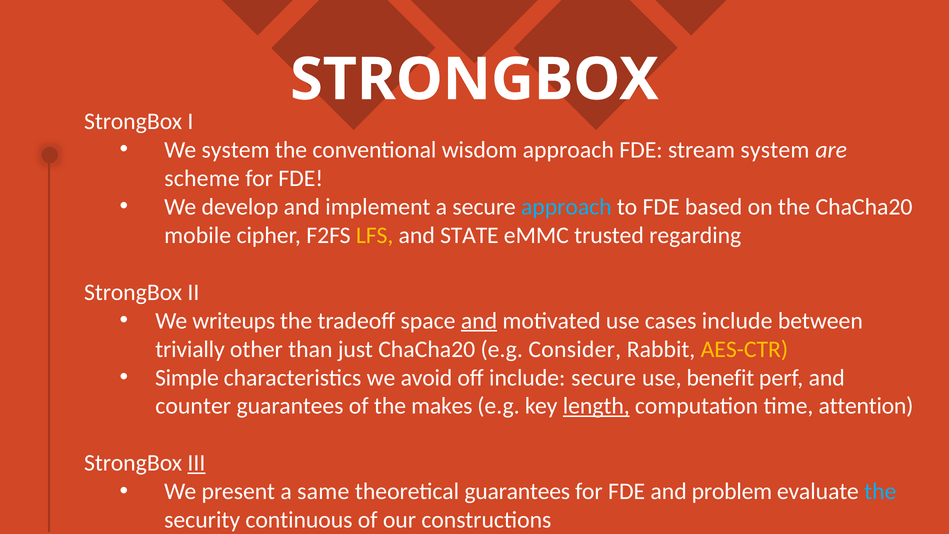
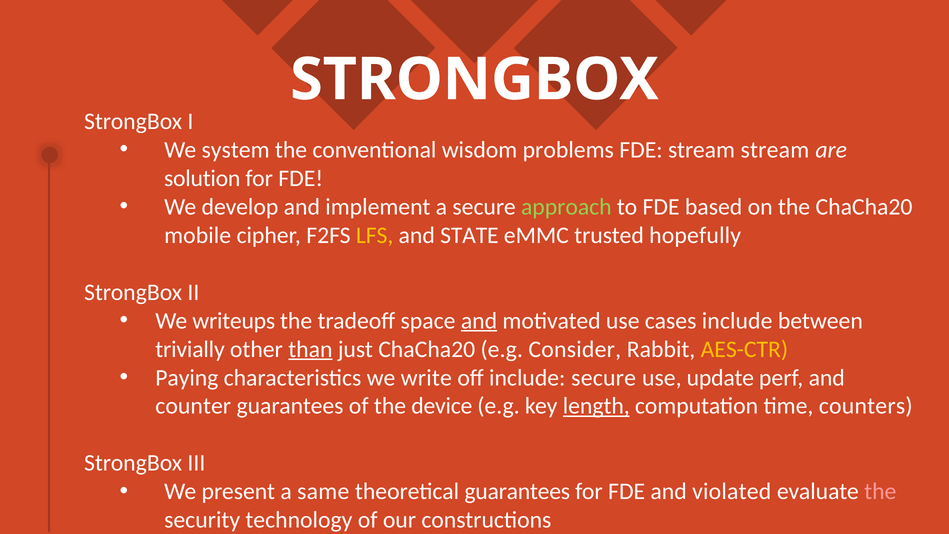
wisdom approach: approach -> problems (568, 150)
stream system: system -> stream (775, 150)
scheme: scheme -> solution (202, 178)
approach colour: light blue -> light green (566, 207)
regarding: regarding -> hopefully (695, 235)
than underline: none -> present (310, 349)
Simple: Simple -> Paying (187, 378)
avoid: avoid -> write (426, 378)
benefit: benefit -> update (720, 378)
makes: makes -> device (442, 406)
attention: attention -> counters (866, 406)
III underline: present -> none (196, 463)
problem: problem -> violated (732, 491)
the colour: light blue -> pink (880, 491)
continuous: continuous -> technology (299, 520)
